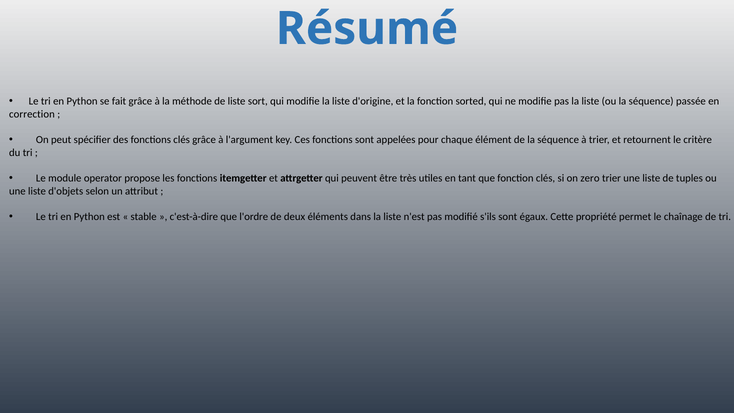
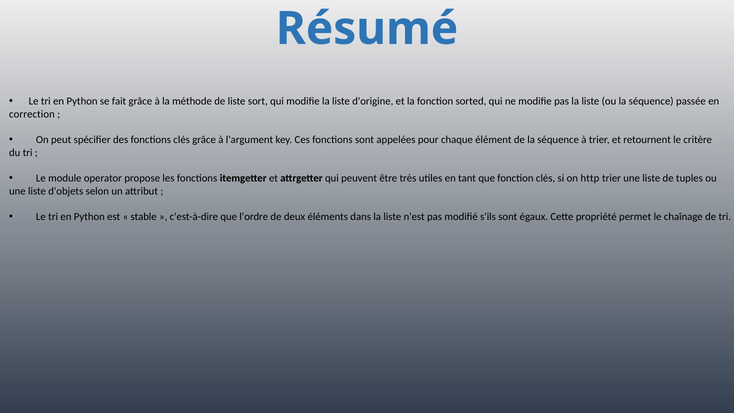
zero: zero -> http (590, 178)
